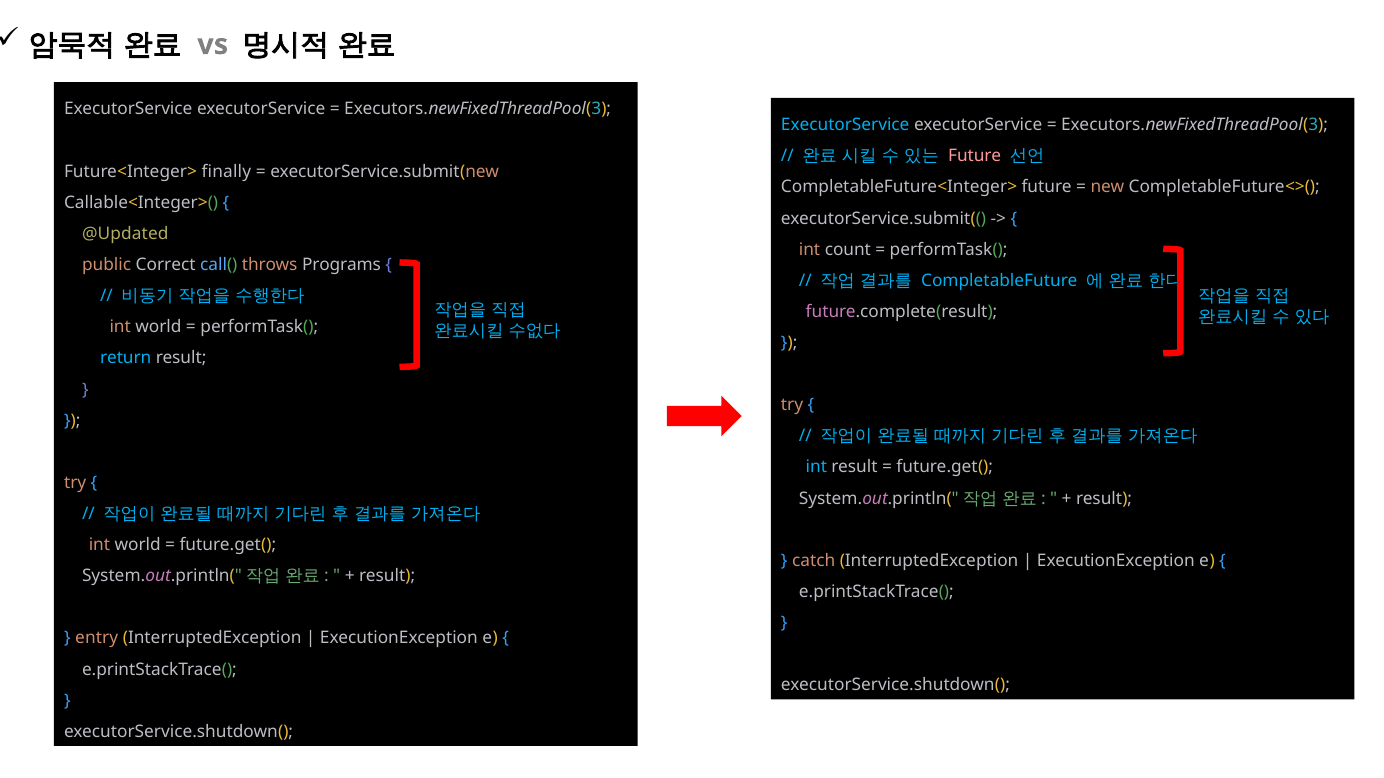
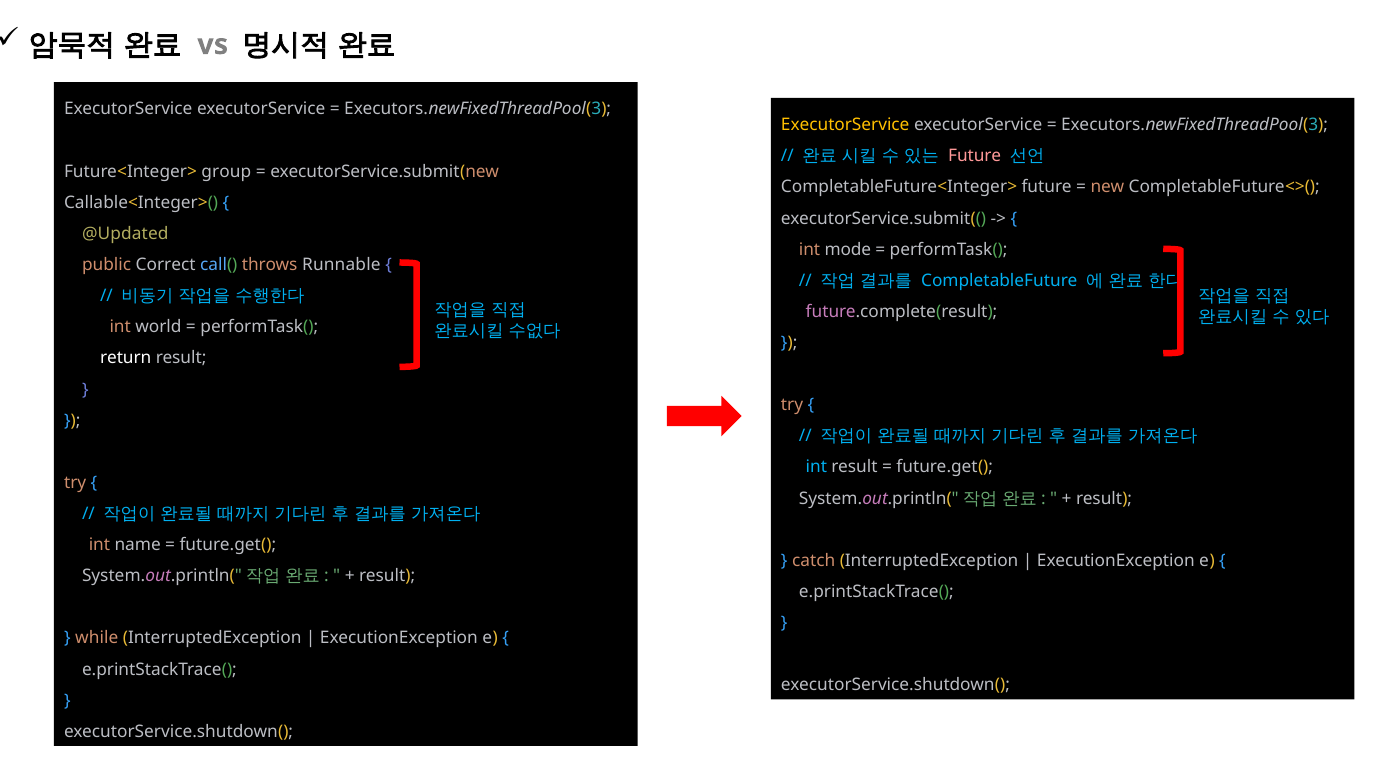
ExecutorService colour: light blue -> yellow (845, 125)
finally: finally -> group (226, 172)
count: count -> mode (848, 250)
Programs: Programs -> Runnable (341, 265)
return colour: light blue -> white (126, 358)
world: world -> name (138, 545)
entry: entry -> while (97, 639)
